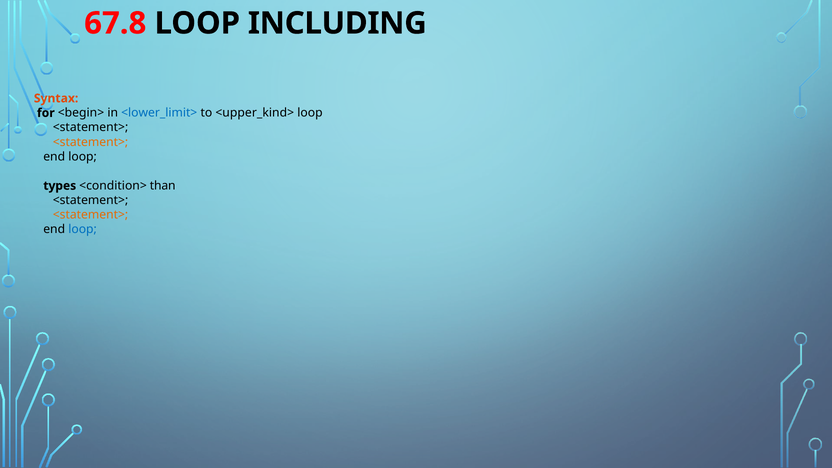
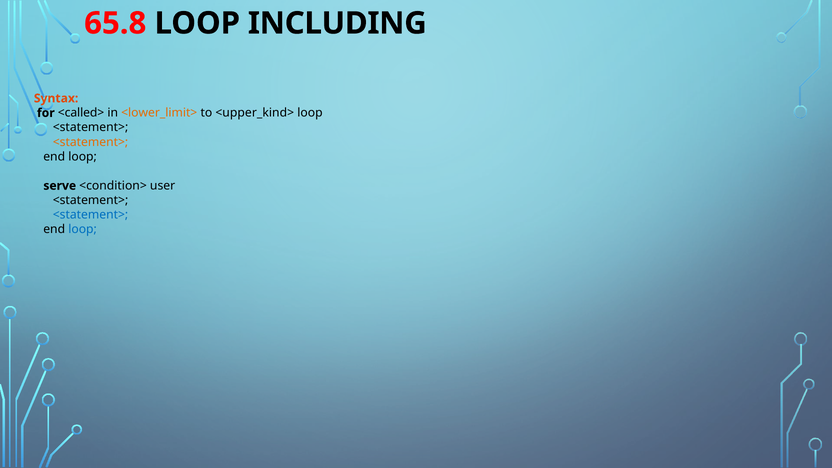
67.8: 67.8 -> 65.8 (115, 23)
<begin>: <begin> -> <called> (81, 113)
<lower_limit> colour: blue -> orange (159, 113)
types: types -> serve (60, 186)
than: than -> user (163, 186)
<statement> colour: orange -> blue (91, 215)
